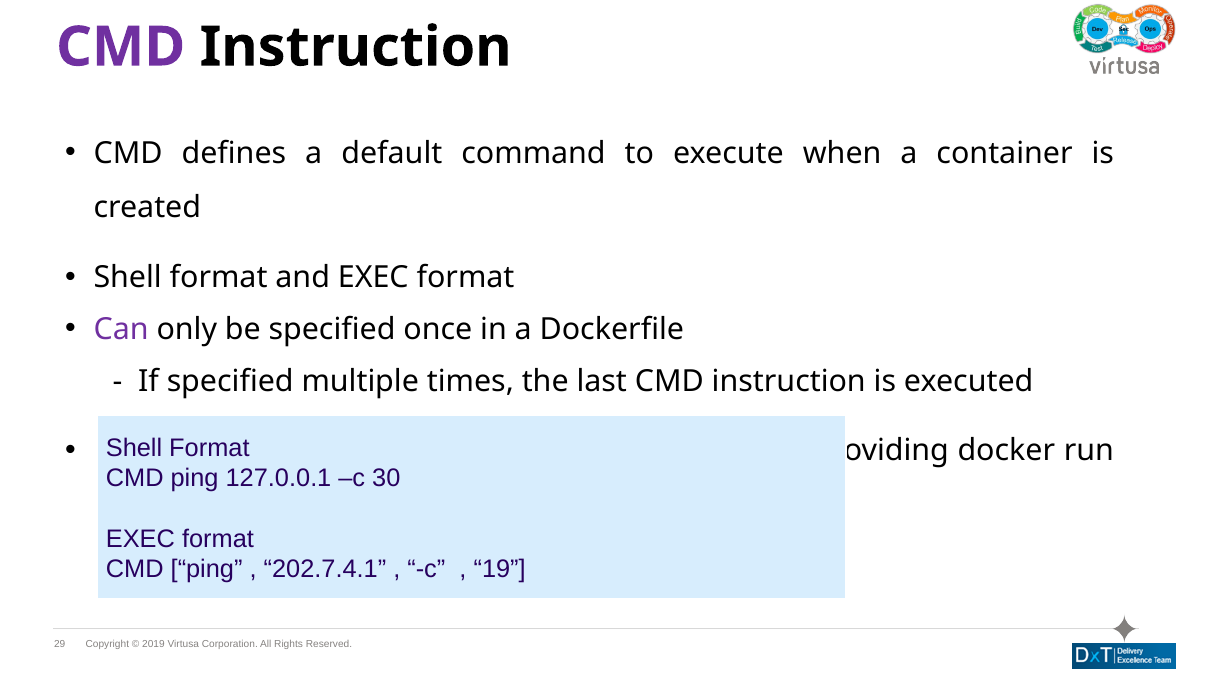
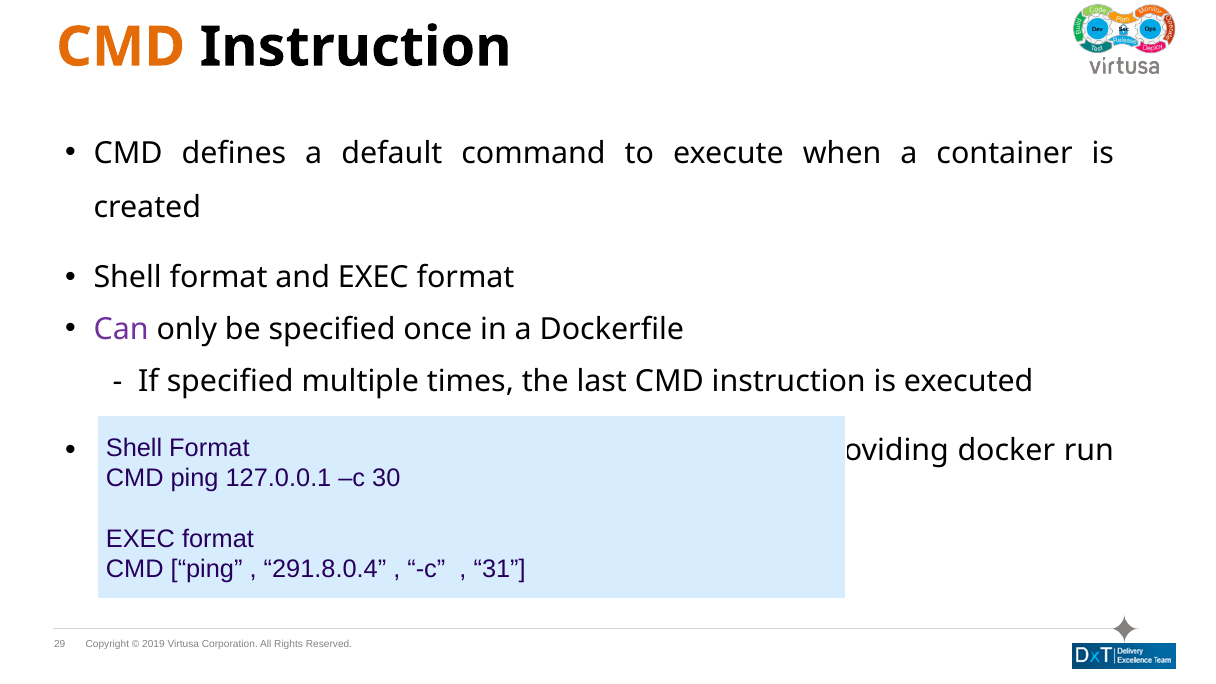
CMD colour: purple -> orange (121, 47)
202.7.4.1: 202.7.4.1 -> 291.8.0.4 (325, 570)
19: 19 -> 31 (500, 570)
